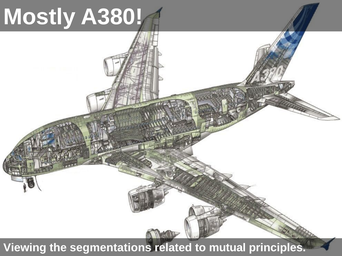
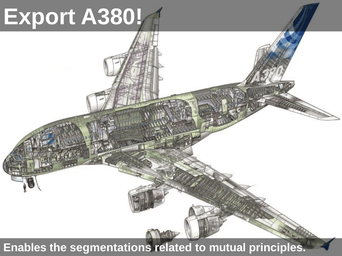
Mostly: Mostly -> Export (39, 17)
Viewing: Viewing -> Enables (25, 248)
